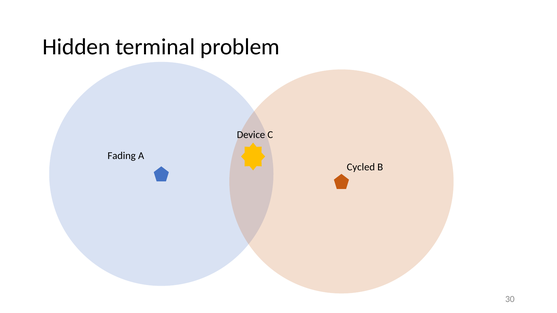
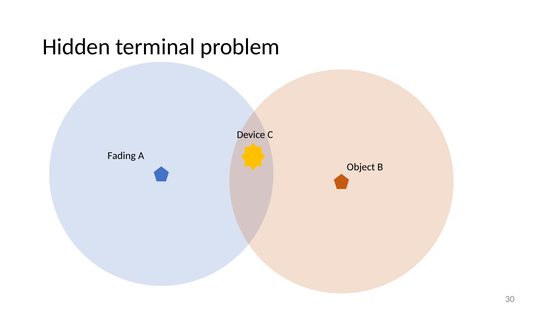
Cycled: Cycled -> Object (361, 167)
